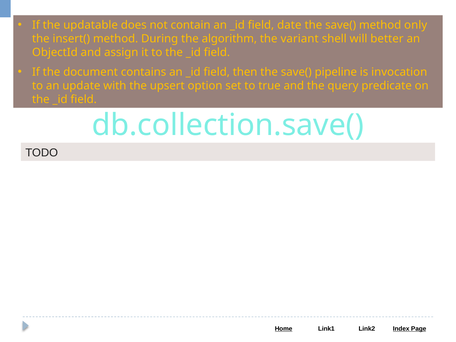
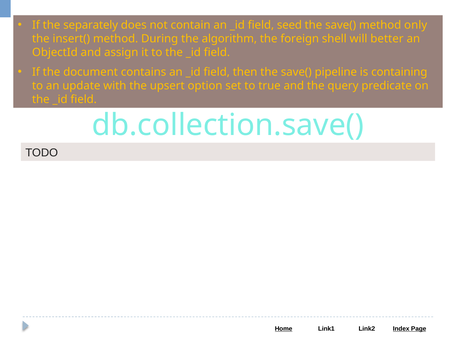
updatable: updatable -> separately (91, 25)
date: date -> seed (289, 25)
variant: variant -> foreign (300, 39)
invocation: invocation -> containing (399, 72)
